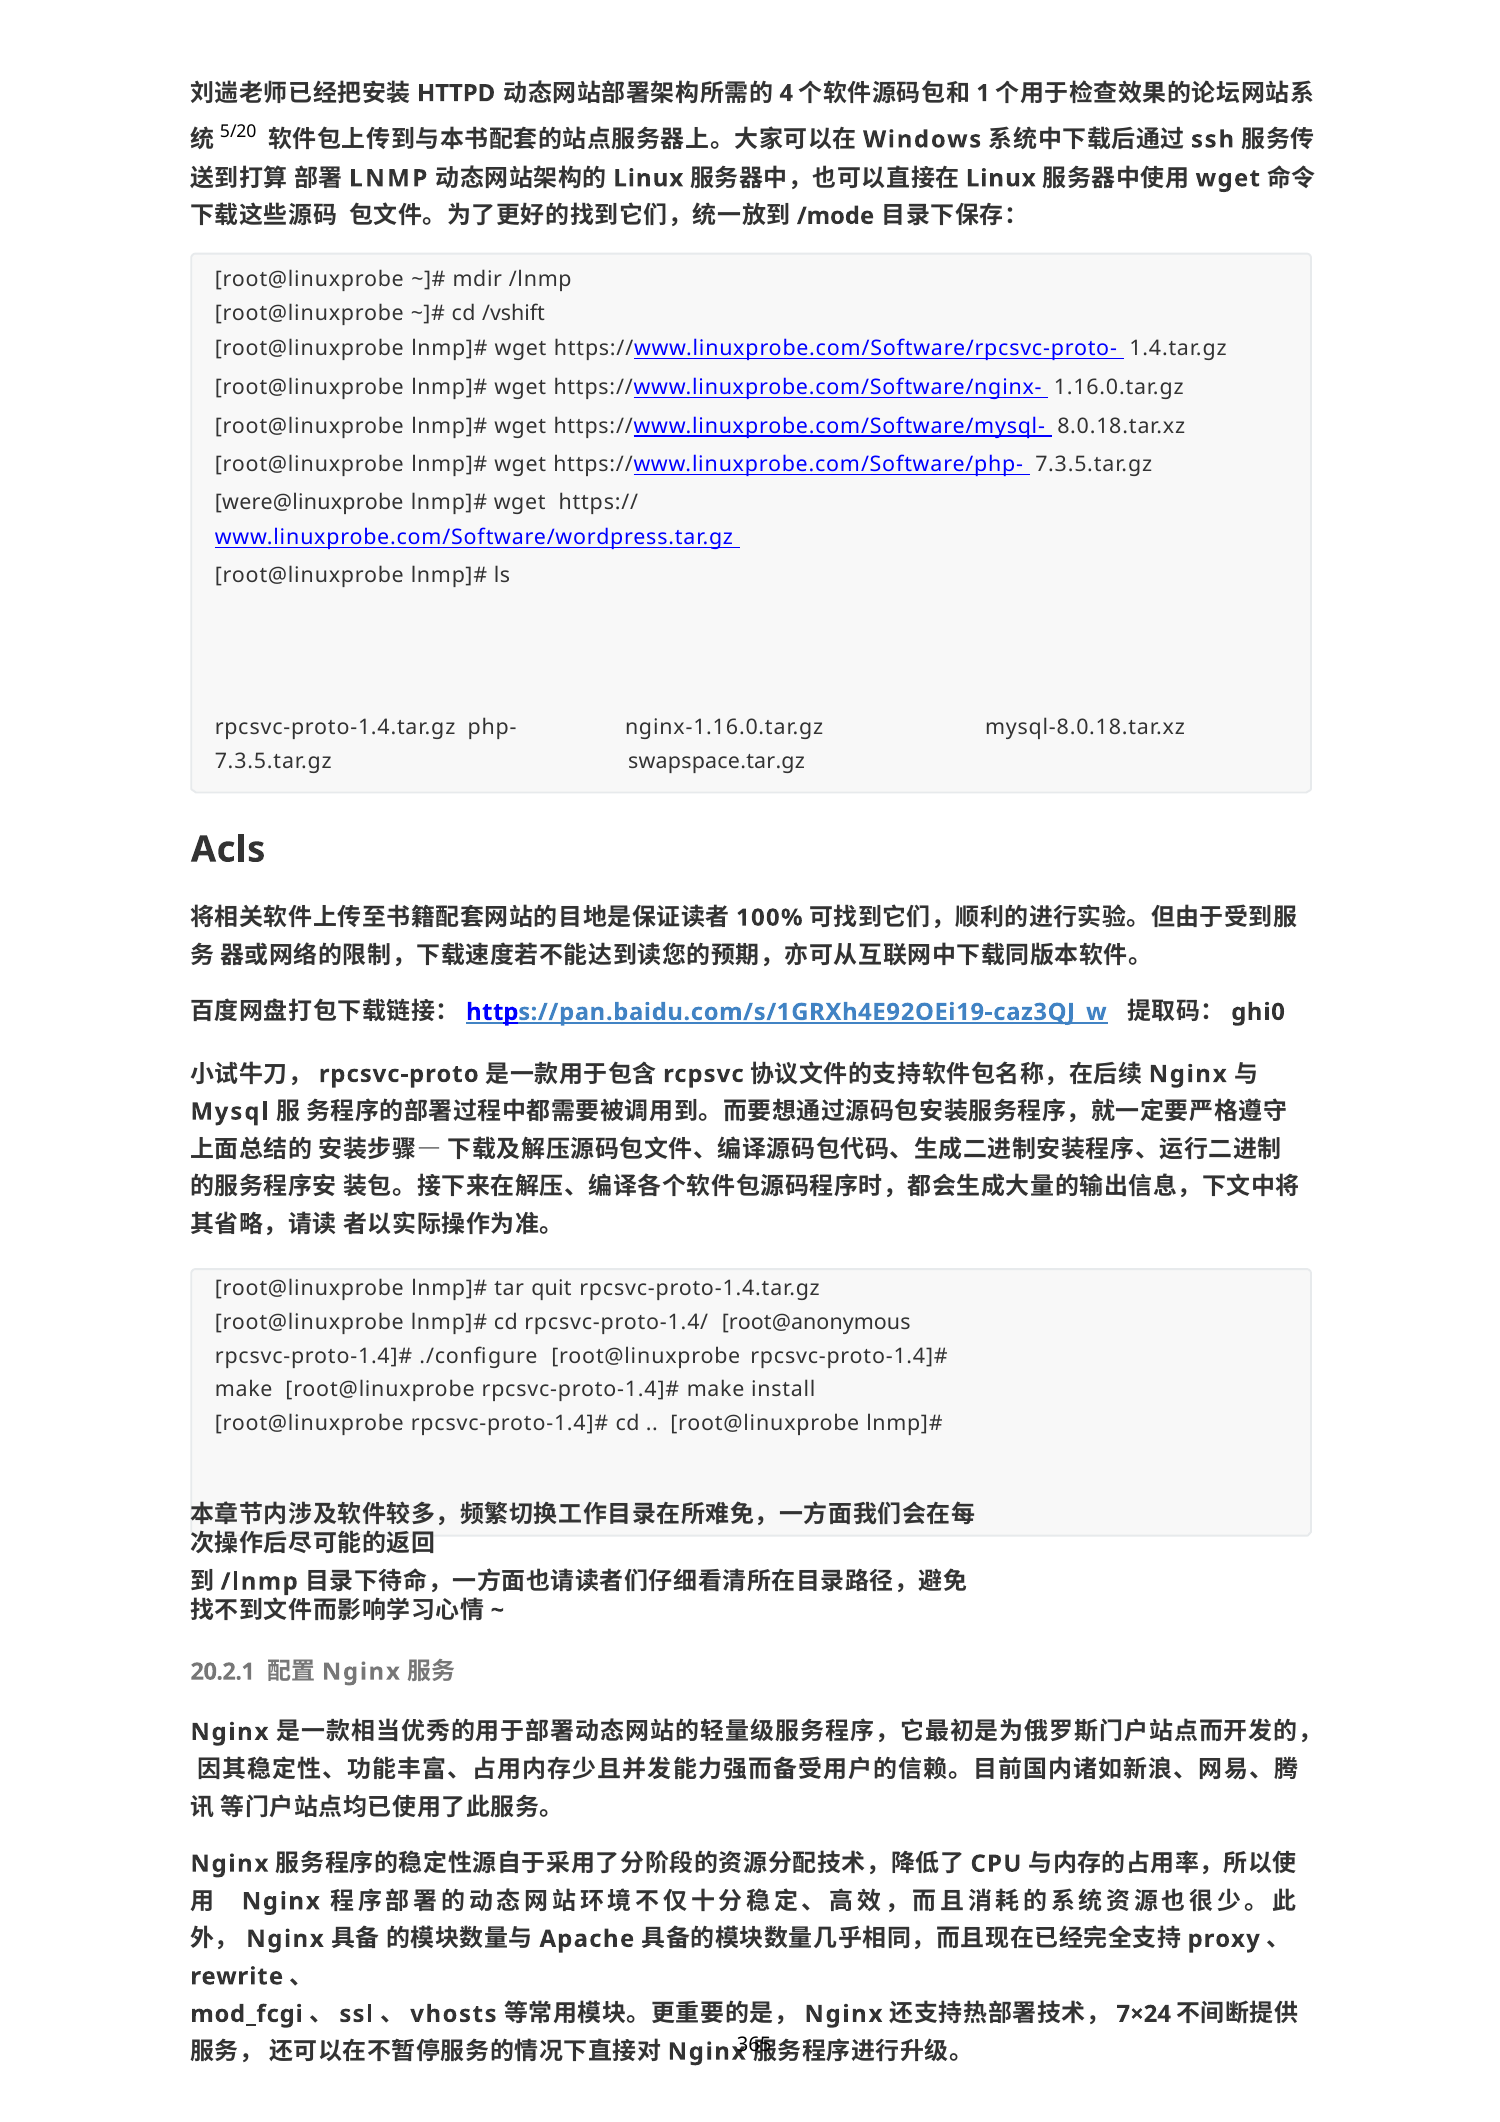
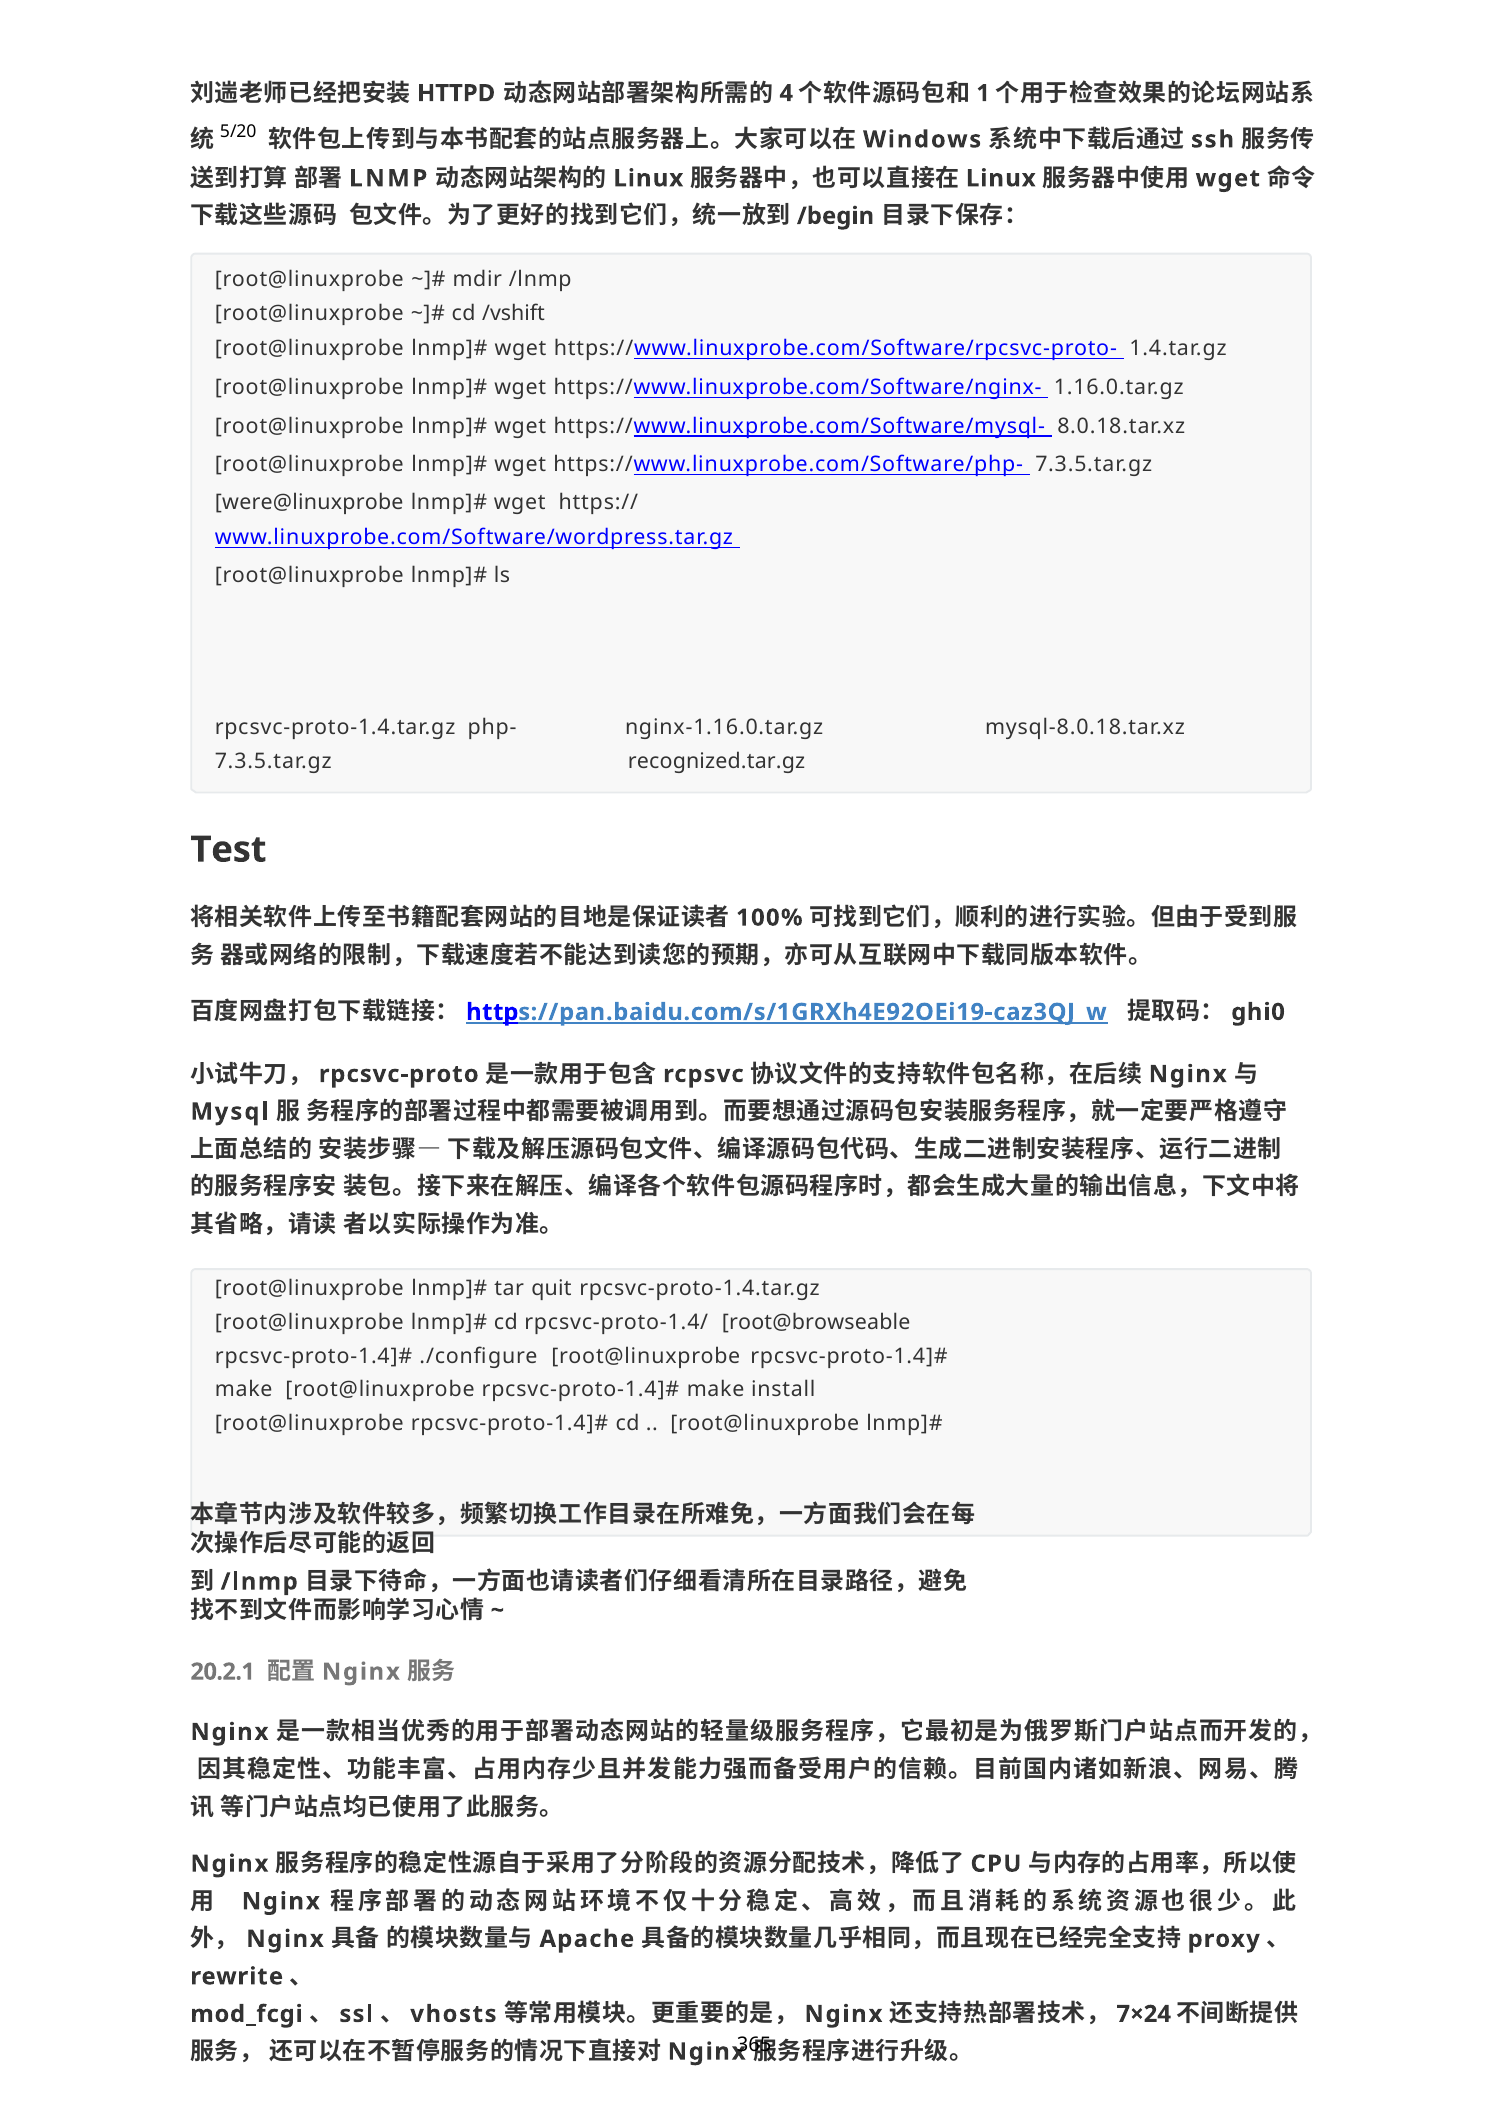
/mode: /mode -> /begin (835, 216)
swapspace.tar.gz: swapspace.tar.gz -> recognized.tar.gz (717, 762)
Acls: Acls -> Test (228, 850)
root@anonymous: root@anonymous -> root@browseable (816, 1322)
